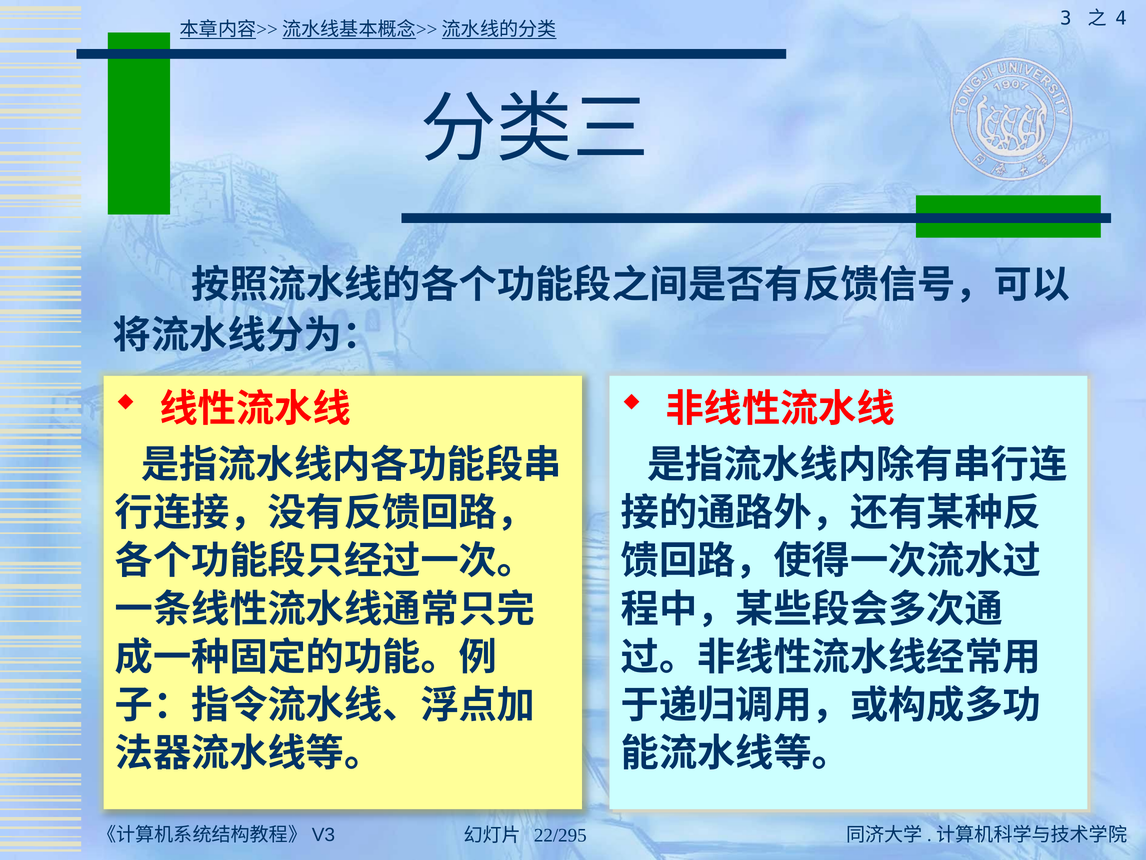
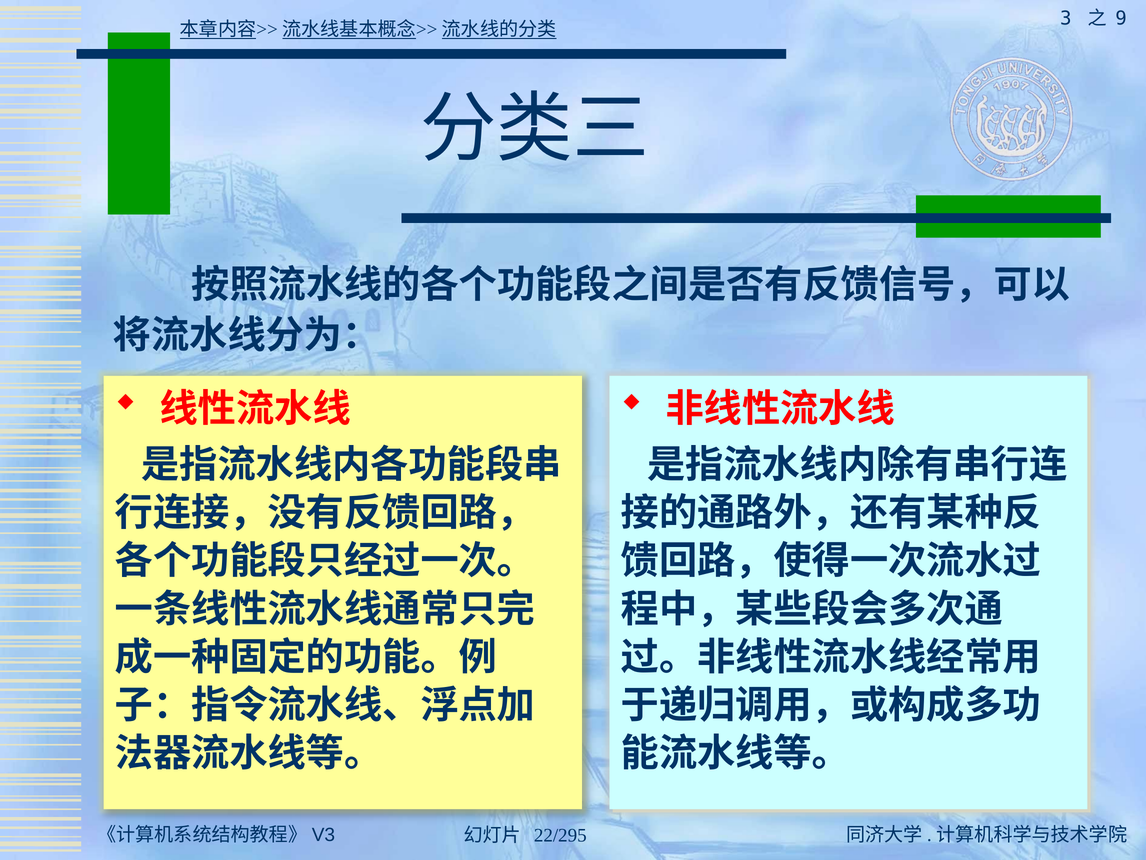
4: 4 -> 9 (1121, 19)
